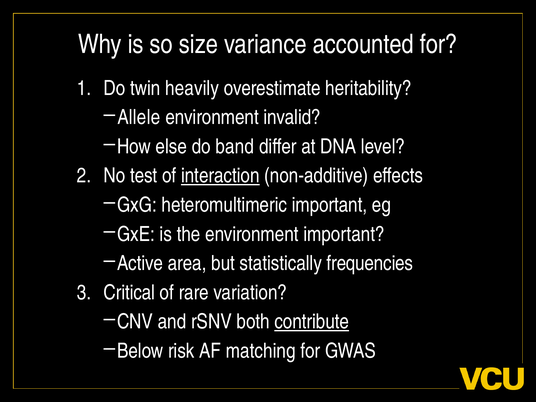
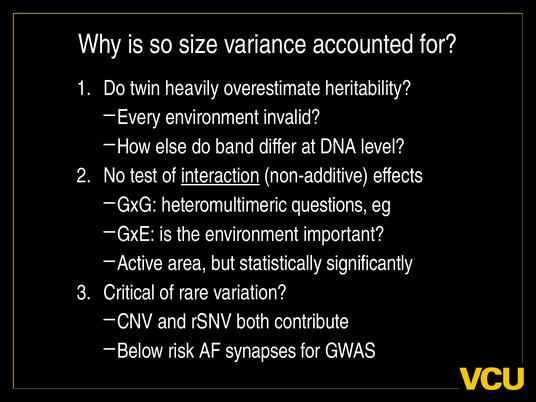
Allele: Allele -> Every (139, 117)
heteromultimeric important: important -> questions (330, 205)
frequencies: frequencies -> significantly (370, 263)
contribute underline: present -> none (312, 322)
matching: matching -> synapses (261, 351)
